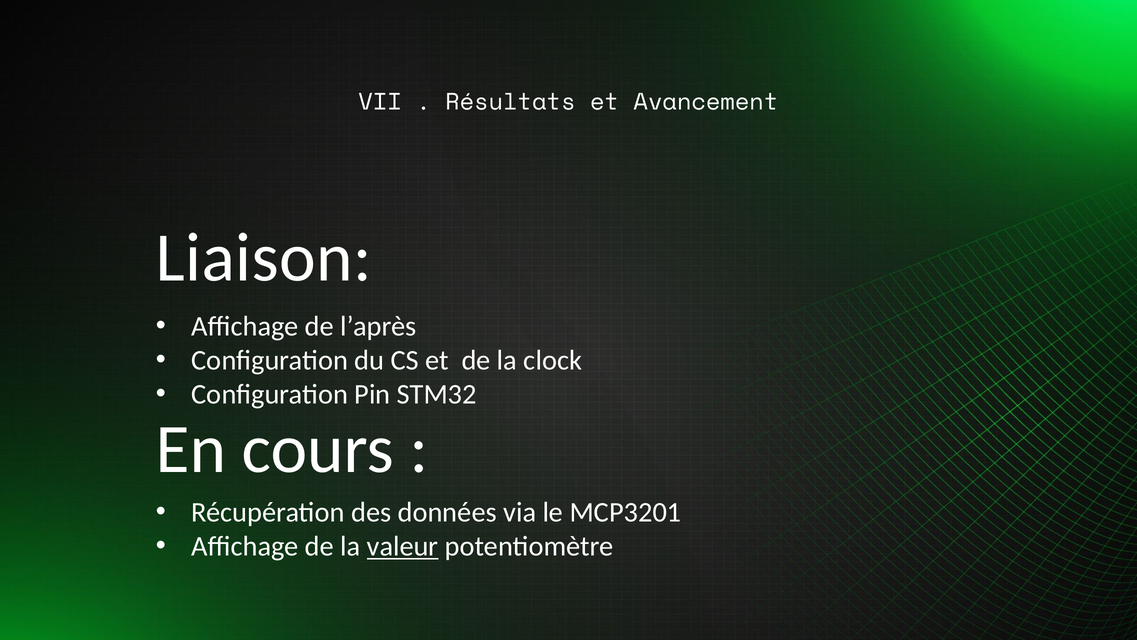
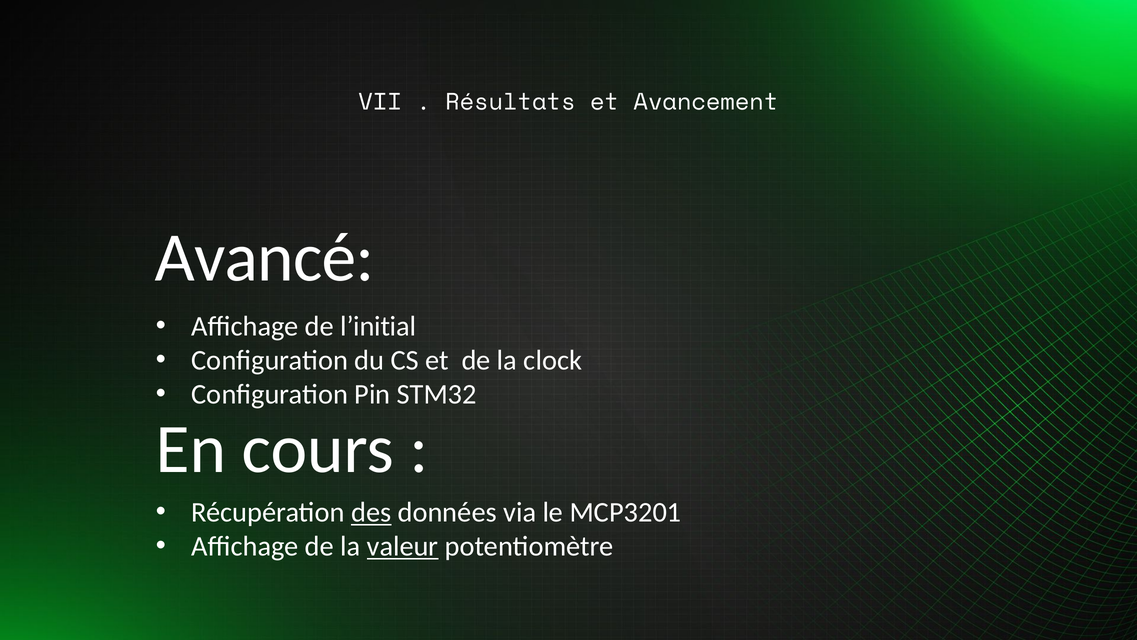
Liaison: Liaison -> Avancé (264, 258)
l’après: l’après -> l’initial (378, 326)
des underline: none -> present (371, 512)
